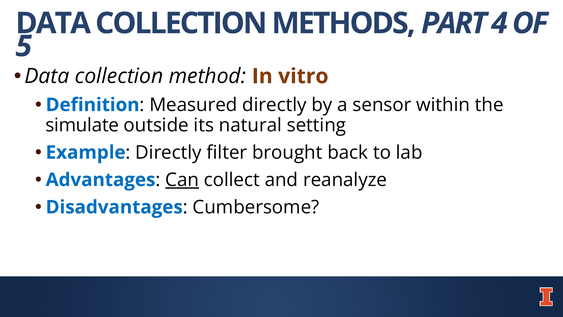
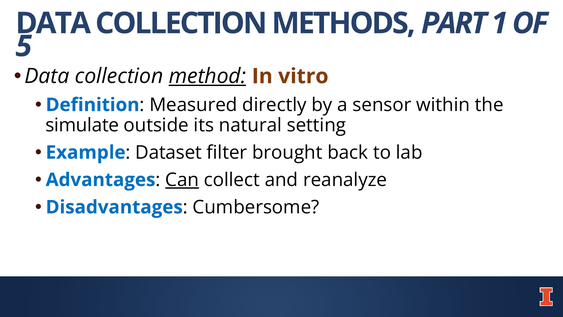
4: 4 -> 1 (499, 23)
method underline: none -> present (207, 76)
Example Directly: Directly -> Dataset (169, 152)
